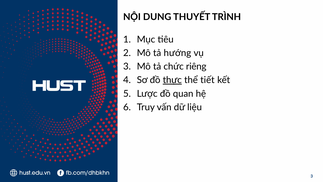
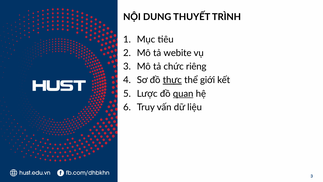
hướng: hướng -> webite (178, 53)
tiết: tiết -> giới (208, 80)
quan underline: none -> present (183, 93)
